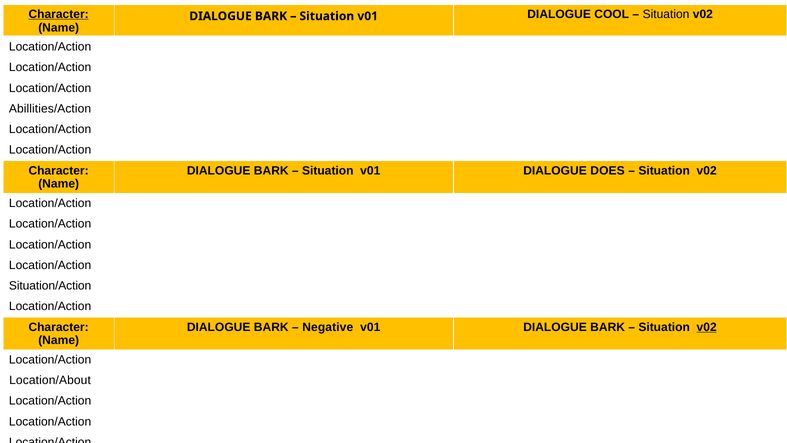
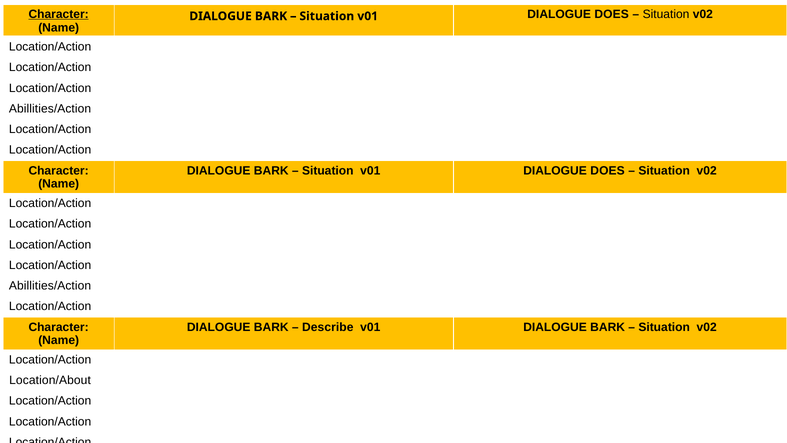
COOL: COOL -> DOES (612, 14)
Situation/Action: Situation/Action -> Abillities/Action (50, 286)
Negative: Negative -> Describe (328, 327)
v02 underline: present -> none (707, 327)
